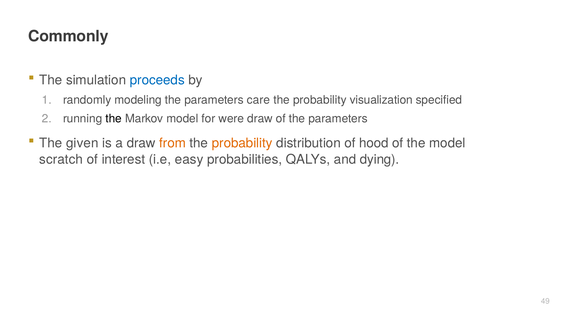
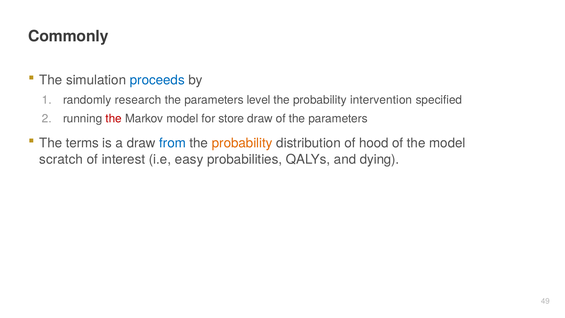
modeling: modeling -> research (138, 100)
care: care -> level (259, 100)
visualization: visualization -> intervention (381, 100)
the colour: black -> red (114, 119)
were: were -> store (231, 119)
given: given -> terms (82, 143)
from colour: orange -> blue (173, 143)
